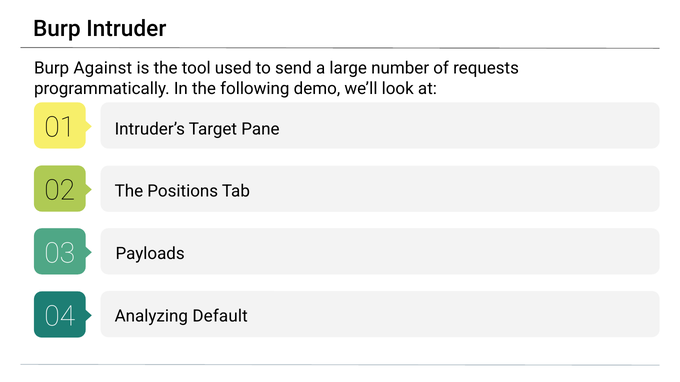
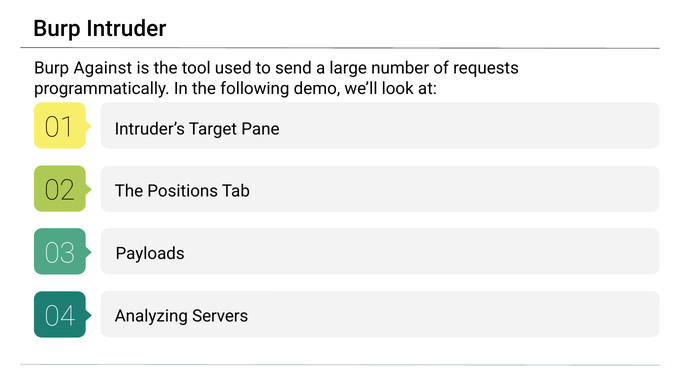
Default: Default -> Servers (220, 317)
